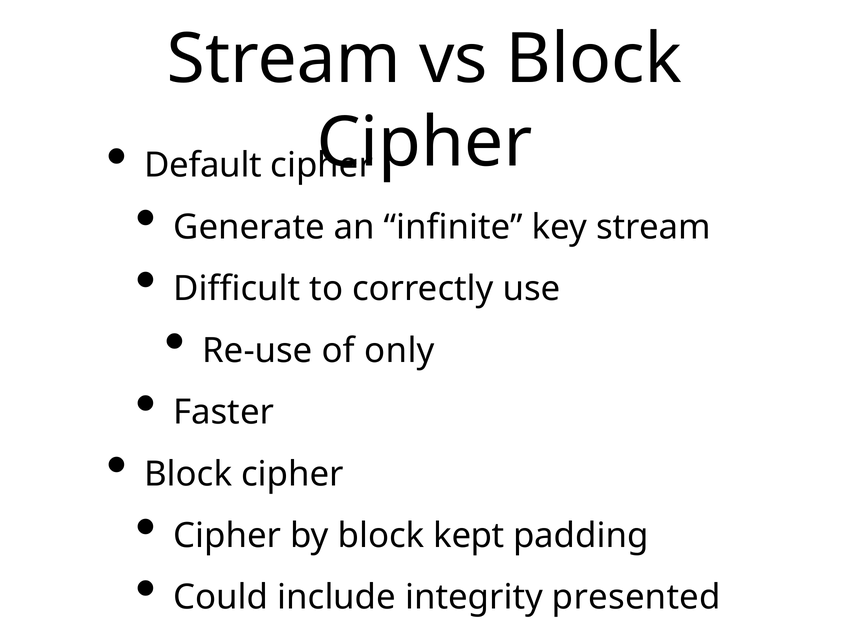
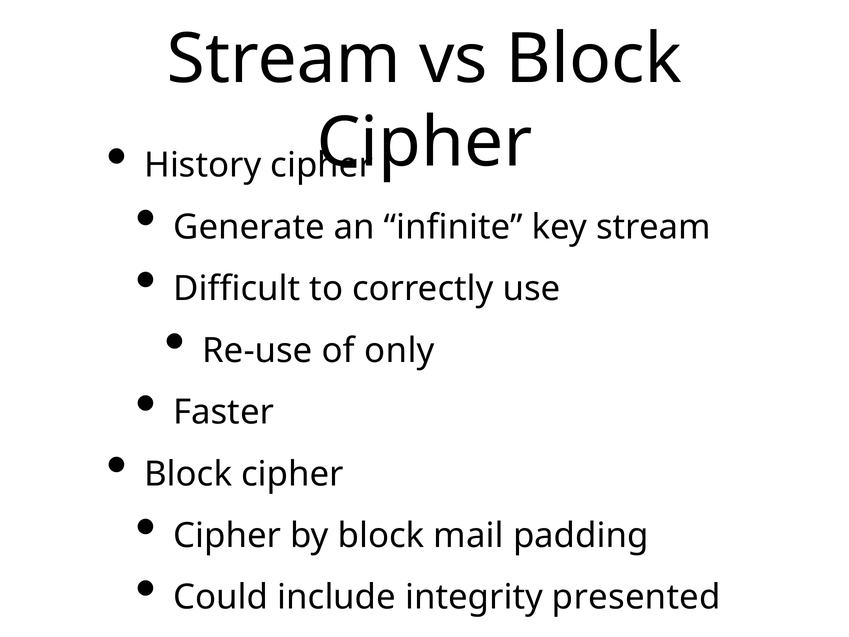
Default: Default -> History (203, 165)
kept: kept -> mail (469, 536)
